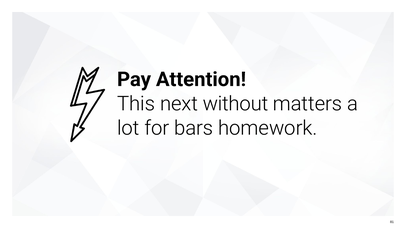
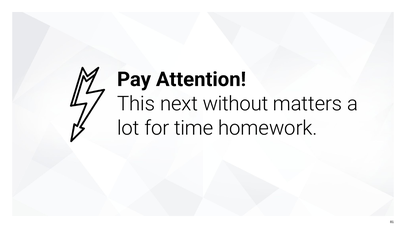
bars: bars -> time (194, 128)
